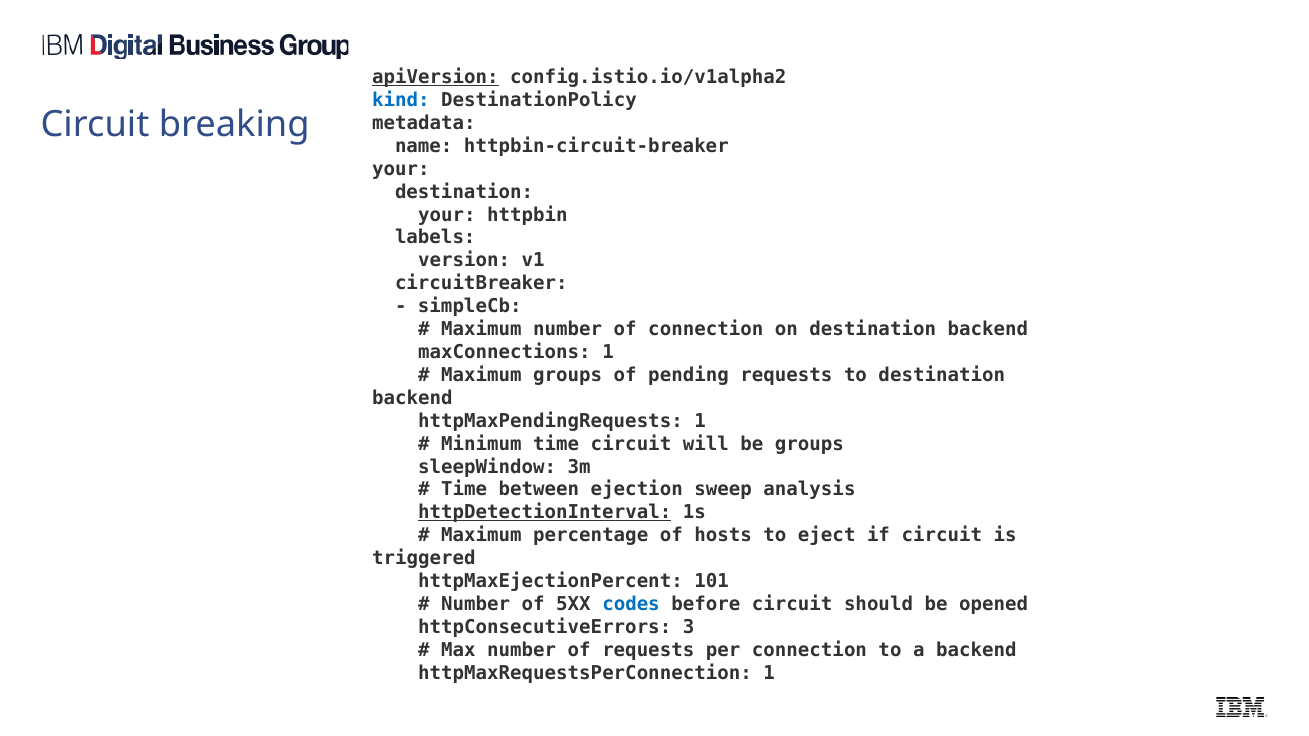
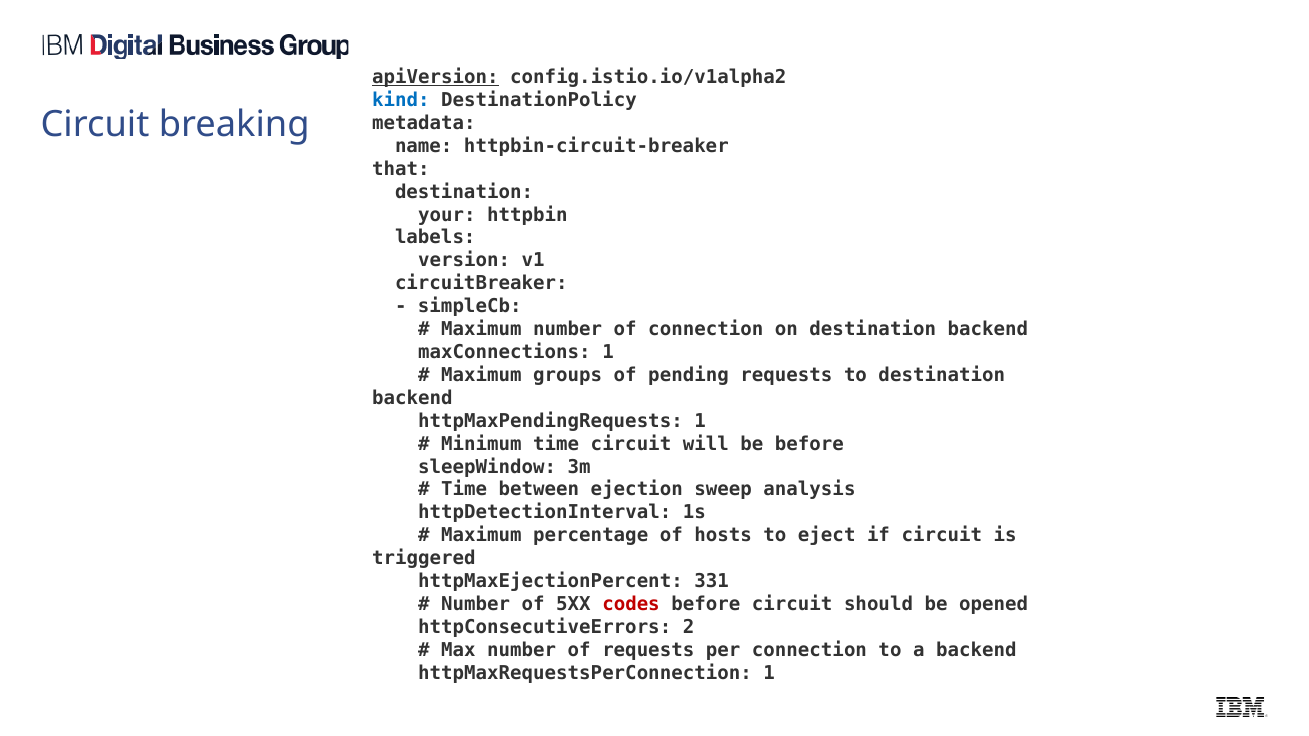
your: your -> that (401, 169)
be groups: groups -> before (809, 444)
httpDetectionInterval underline: present -> none (545, 513)
101: 101 -> 331 (712, 582)
codes colour: blue -> red (631, 605)
3: 3 -> 2 (689, 627)
